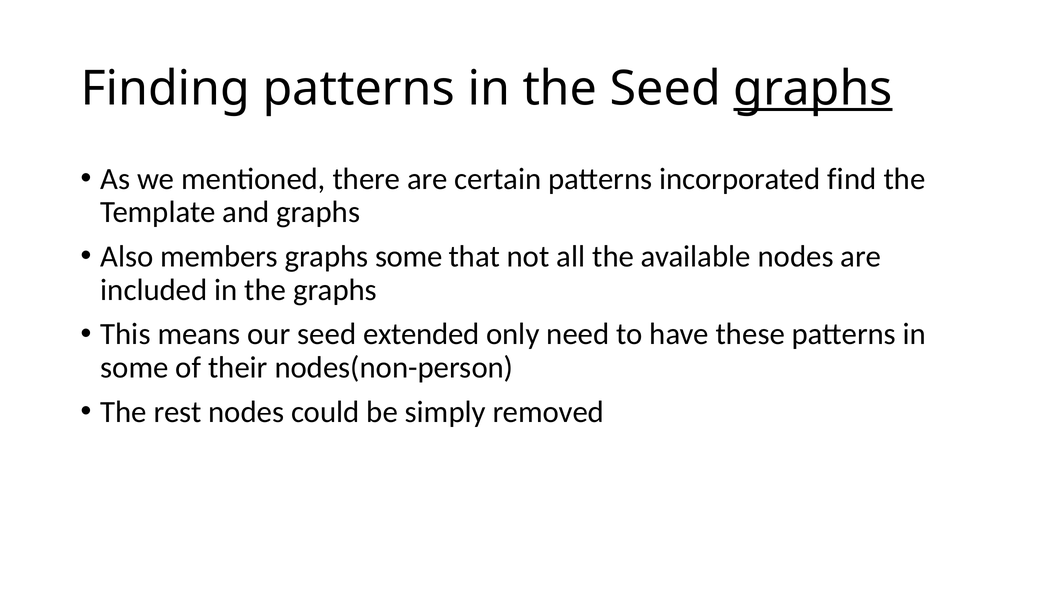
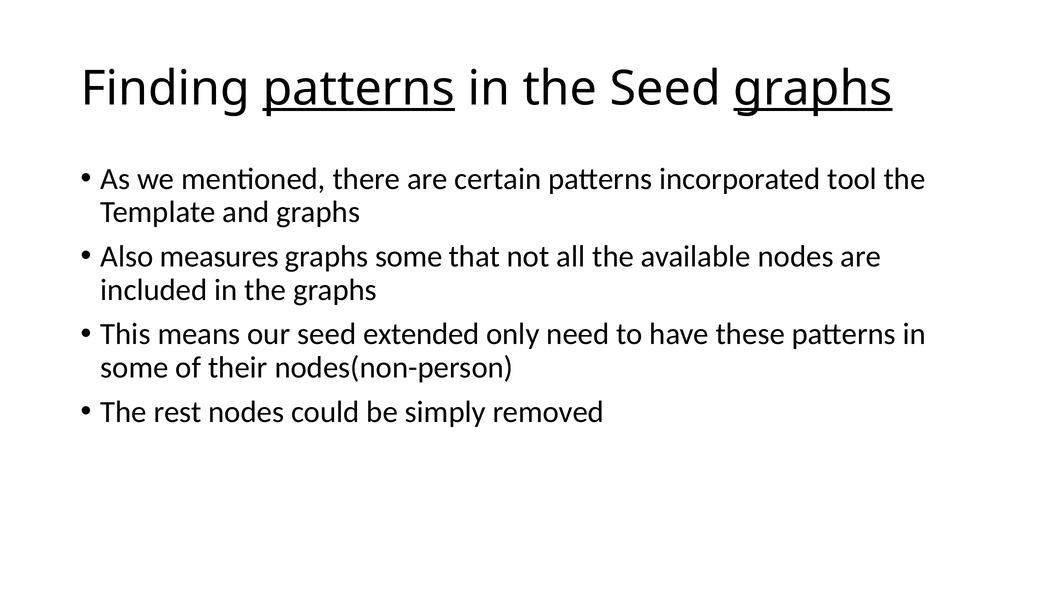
patterns underline: none -> present (359, 89)
find: find -> tool (852, 179)
members: members -> measures (219, 256)
